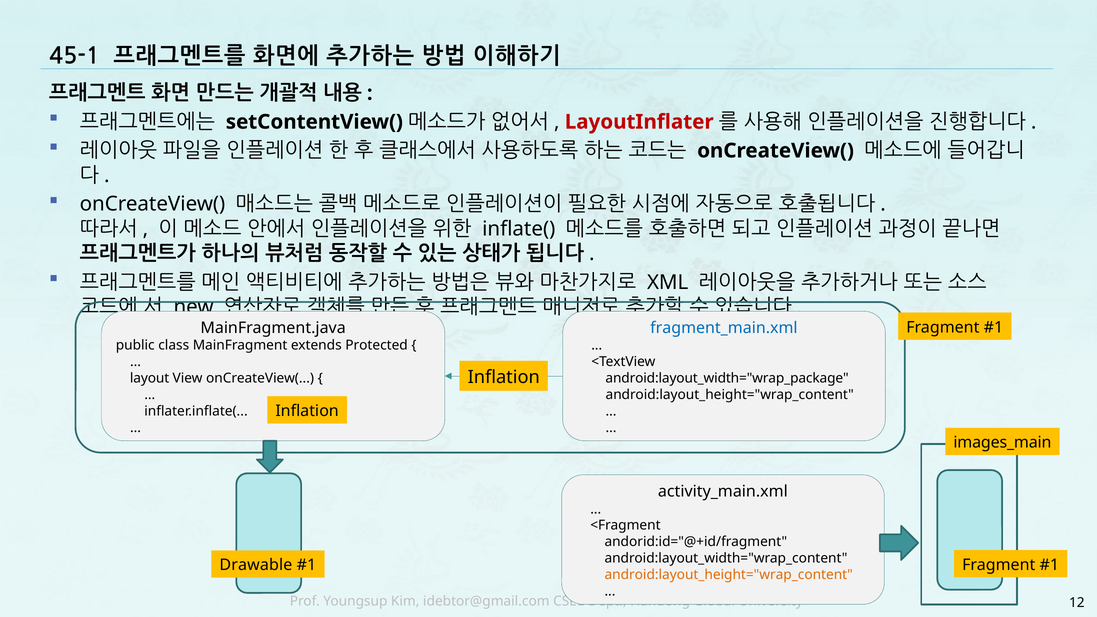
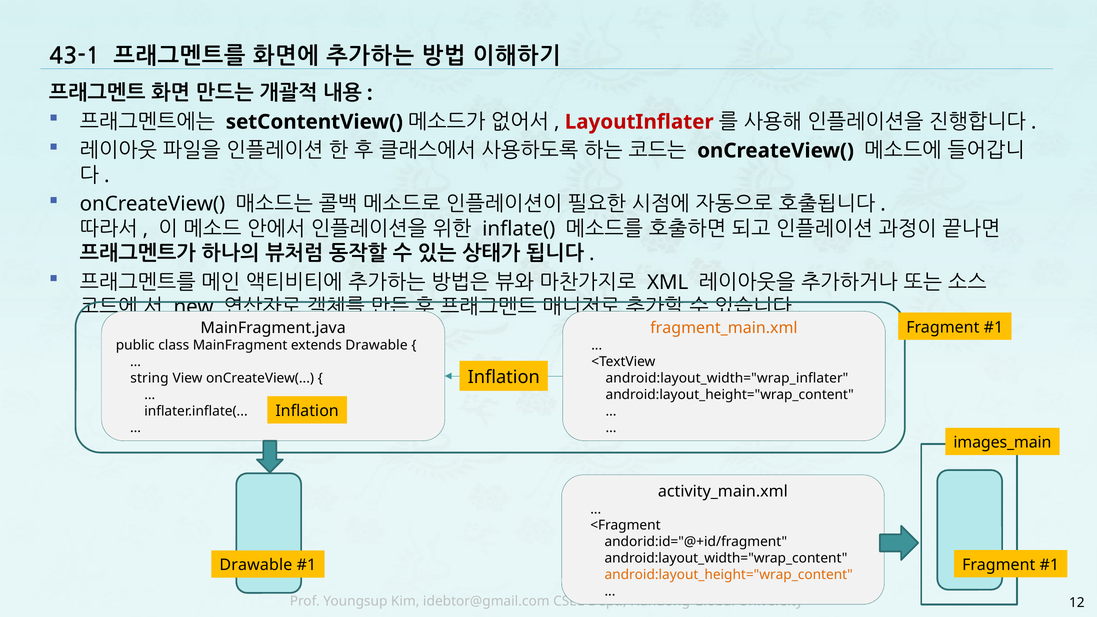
45-1: 45-1 -> 43-1 (75, 56)
fragment_main.xml colour: blue -> orange (724, 328)
extends Protected: Protected -> Drawable (376, 345)
layout: layout -> string (149, 378)
android:layout_width="wrap_package: android:layout_width="wrap_package -> android:layout_width="wrap_inflater (727, 378)
